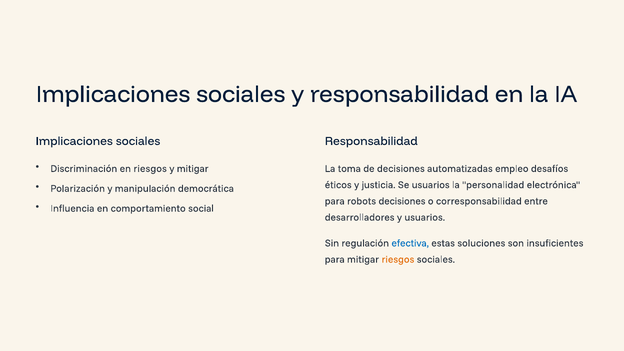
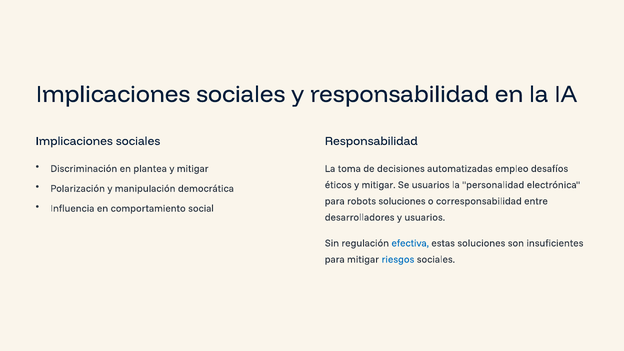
en riesgos: riesgos -> plantea (150, 169)
éticos y justicia: justicia -> mitigar (379, 185)
robots decisiones: decisiones -> soluciones (402, 201)
riesgos colour: orange -> blue (398, 259)
